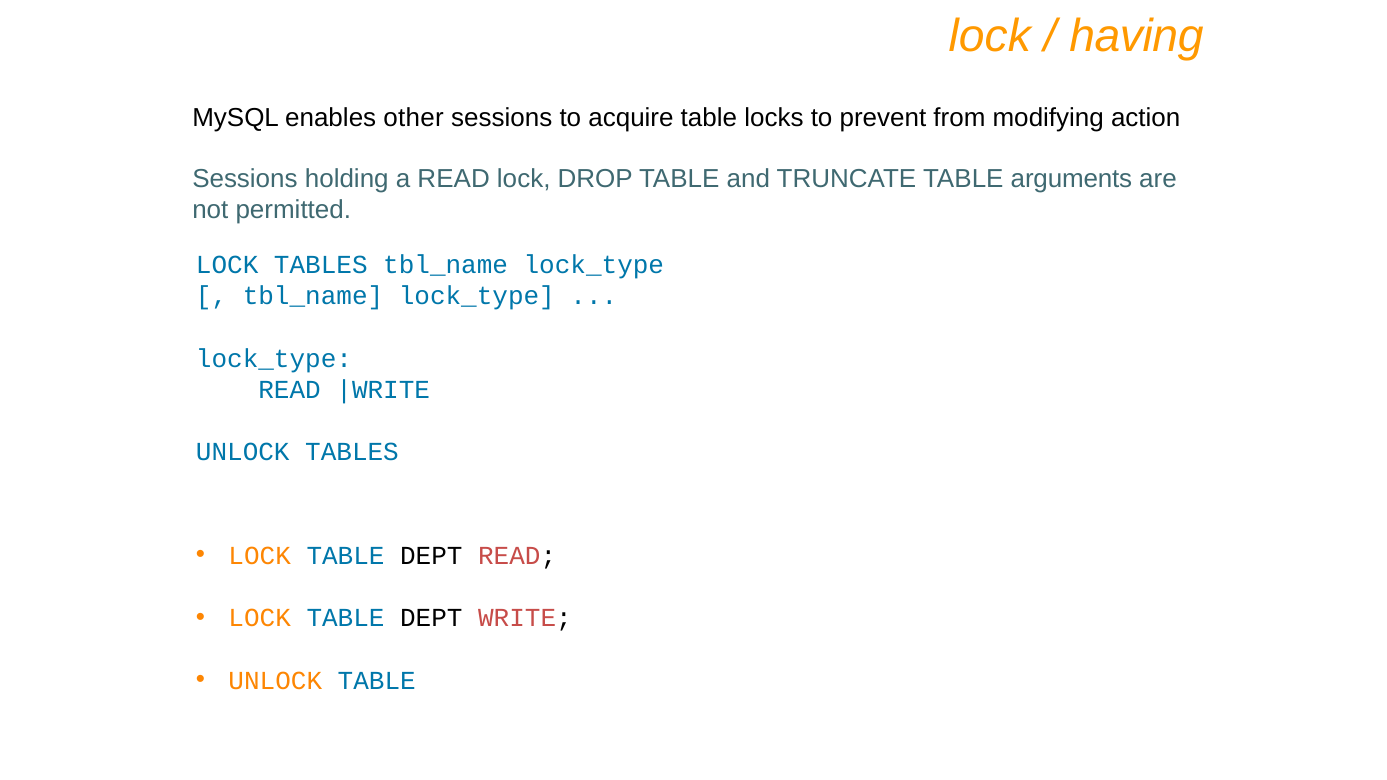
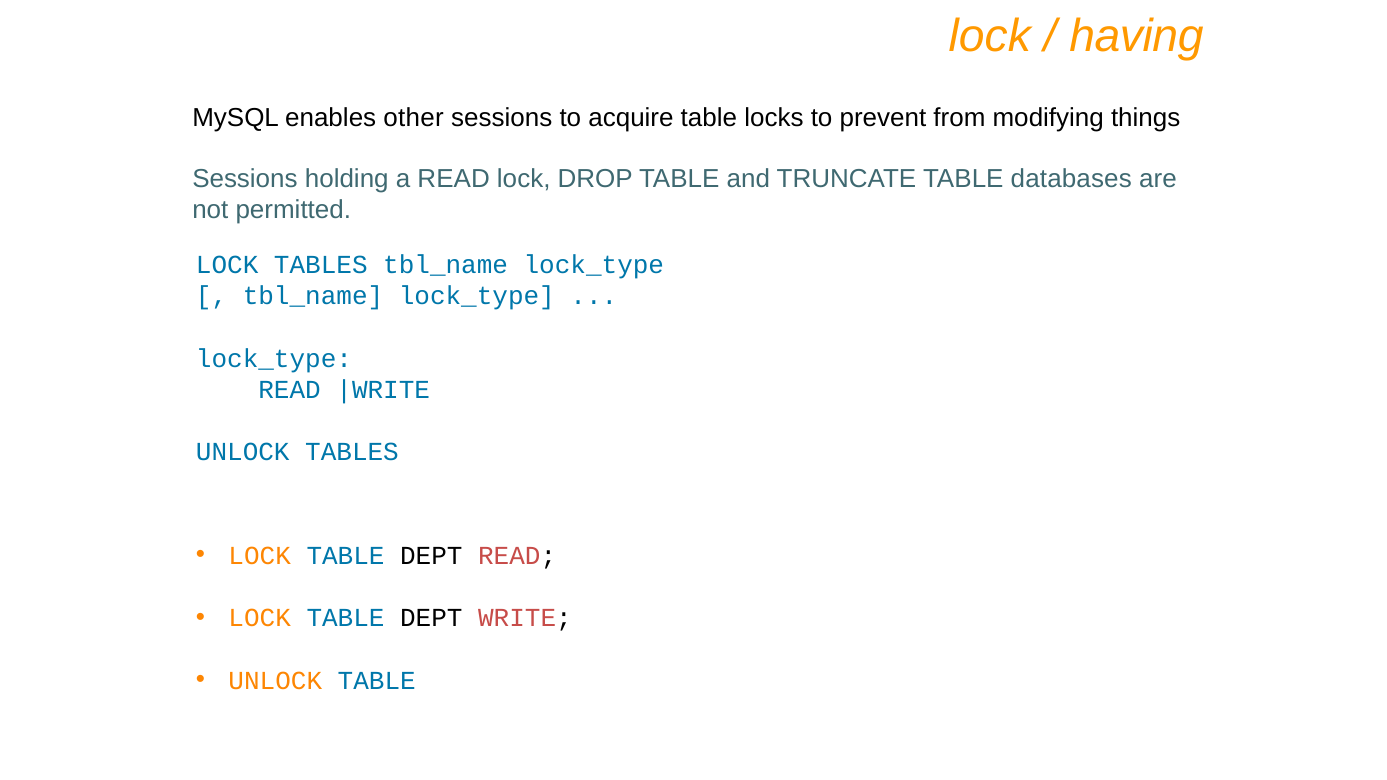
action: action -> things (1146, 118)
arguments: arguments -> databases (1071, 179)
